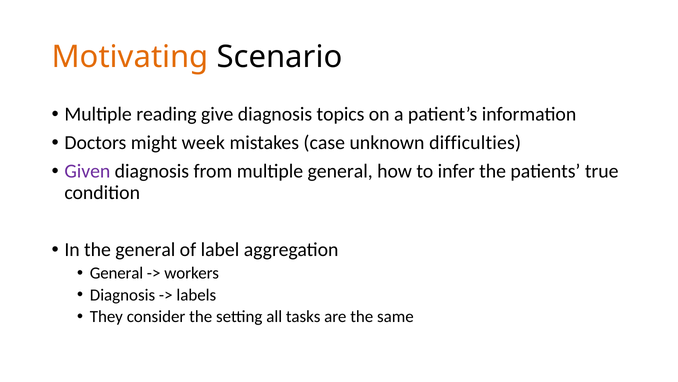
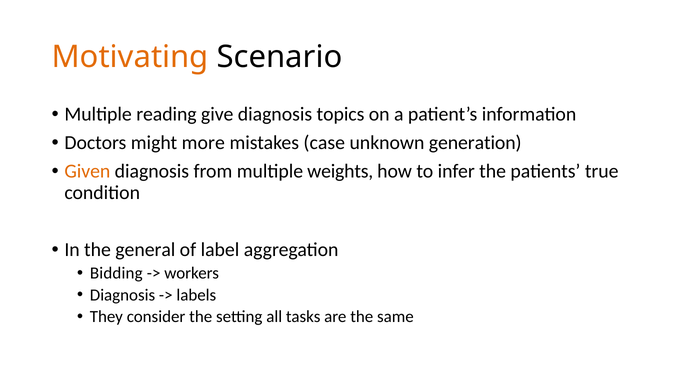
week: week -> more (203, 143)
difficulties: difficulties -> generation (475, 143)
Given colour: purple -> orange (87, 171)
multiple general: general -> weights (340, 171)
General: General -> Bidding (116, 273)
